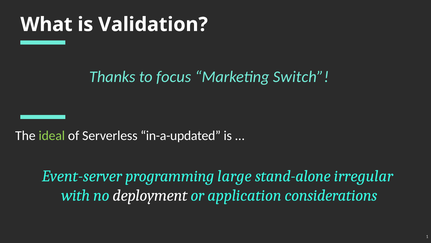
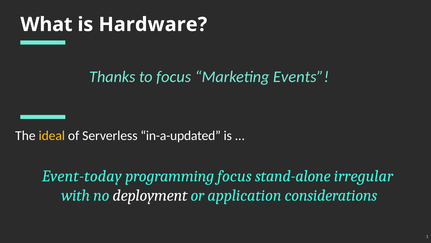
Validation: Validation -> Hardware (153, 24)
Switch: Switch -> Events (301, 77)
ideal colour: light green -> yellow (52, 135)
Event-server: Event-server -> Event-today (82, 176)
programming large: large -> focus (235, 176)
